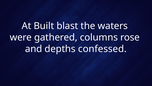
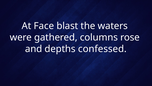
Built: Built -> Face (44, 26)
